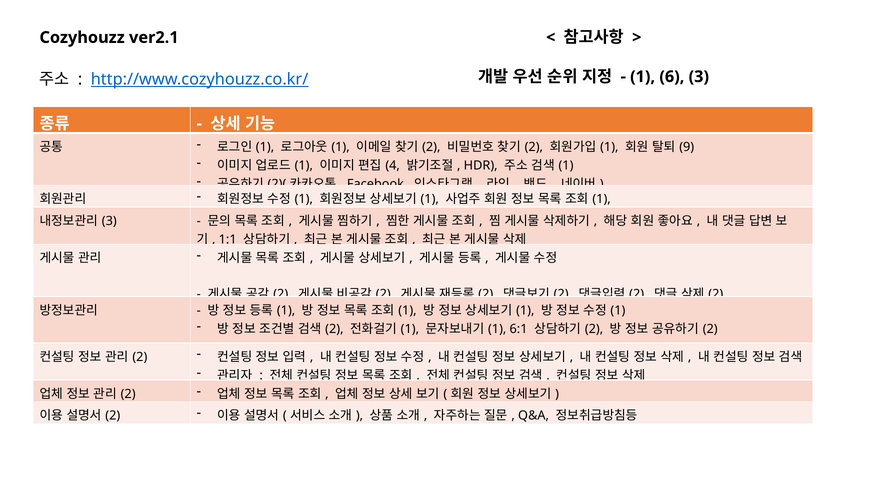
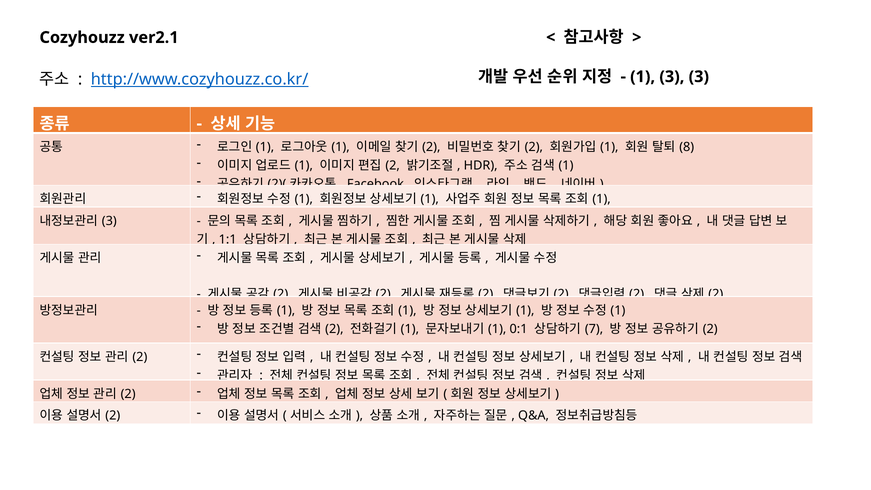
1 6: 6 -> 3 (672, 77)
9: 9 -> 8 (687, 147)
4: 4 -> 2 (393, 165)
6:1: 6:1 -> 0:1 (519, 329)
2: 2 -> 7 (594, 329)
